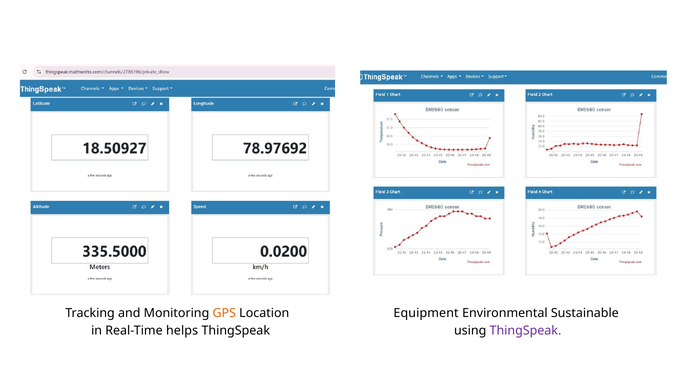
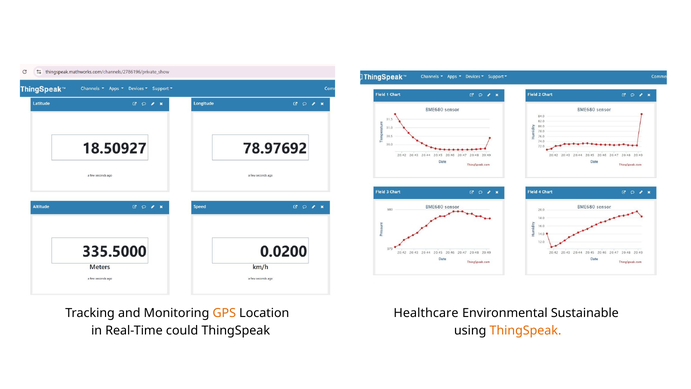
Equipment: Equipment -> Healthcare (426, 313)
helps: helps -> could (182, 330)
ThingSpeak colour: purple -> orange (525, 330)
